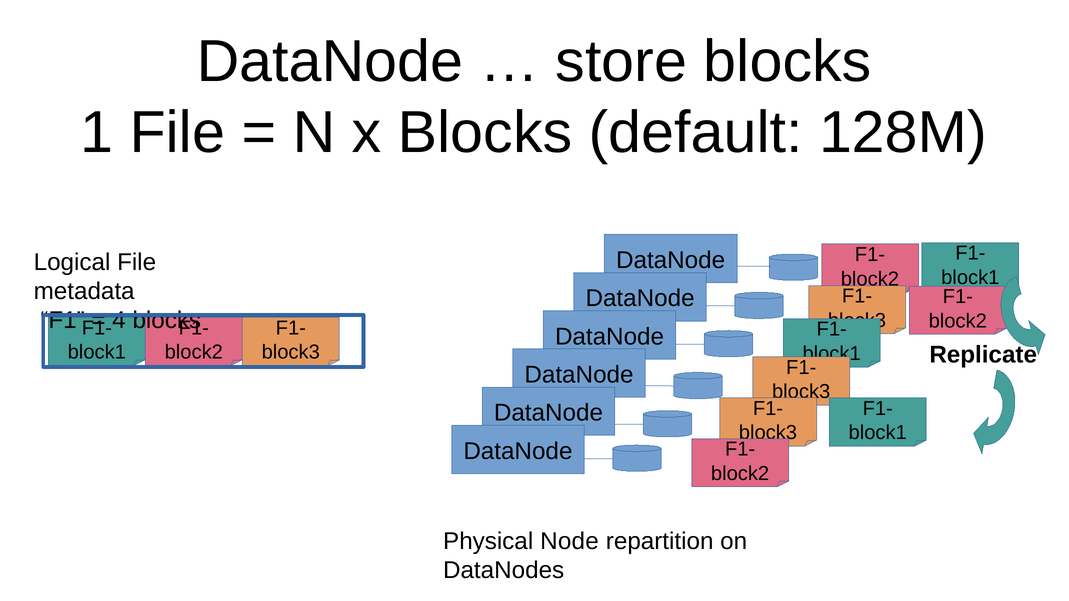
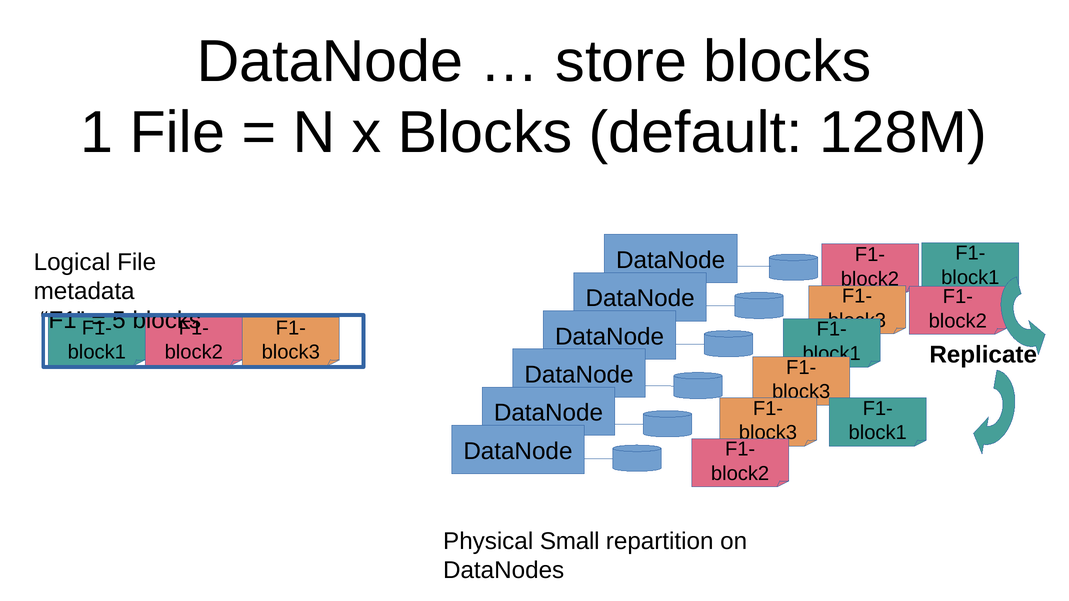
4: 4 -> 5 (119, 320)
Node: Node -> Small (570, 542)
